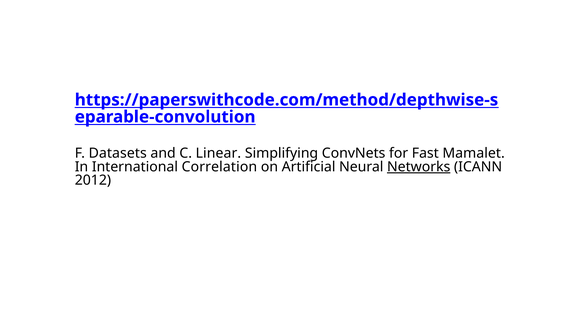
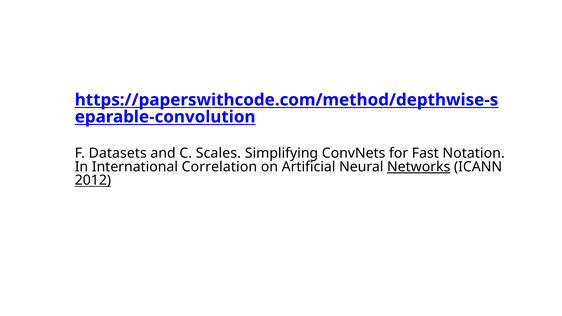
Linear: Linear -> Scales (218, 153)
Mamalet: Mamalet -> Notation (474, 153)
2012 underline: none -> present (93, 180)
